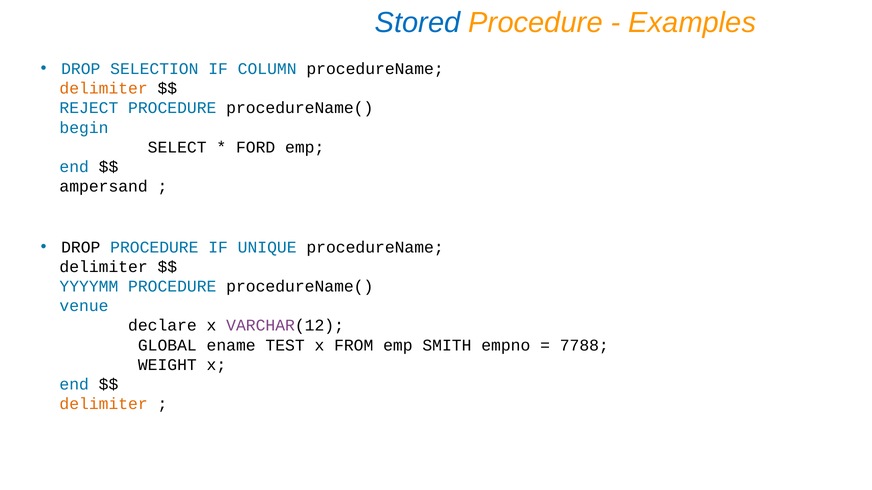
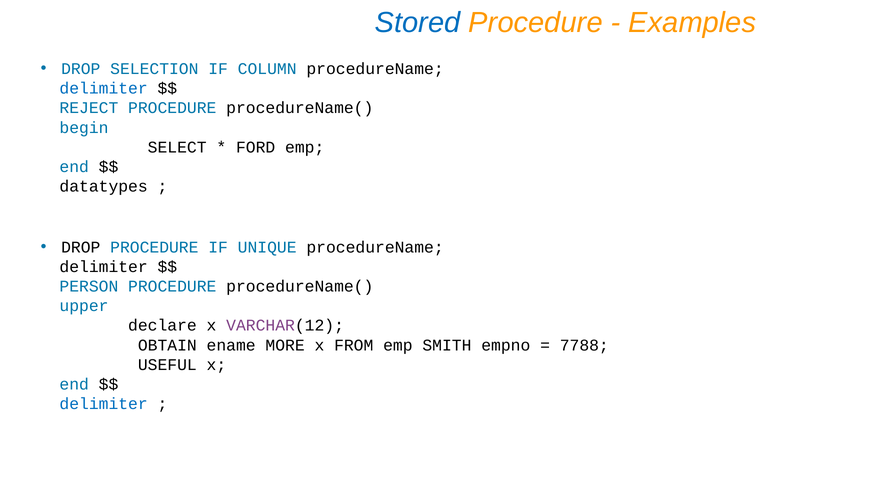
delimiter colour: orange -> blue (104, 89)
ampersand: ampersand -> datatypes (104, 187)
YYYYMM: YYYYMM -> PERSON (89, 287)
venue: venue -> upper (84, 306)
GLOBAL: GLOBAL -> OBTAIN (167, 345)
TEST: TEST -> MORE (285, 345)
WEIGHT: WEIGHT -> USEFUL (167, 365)
delimiter colour: orange -> blue (104, 404)
